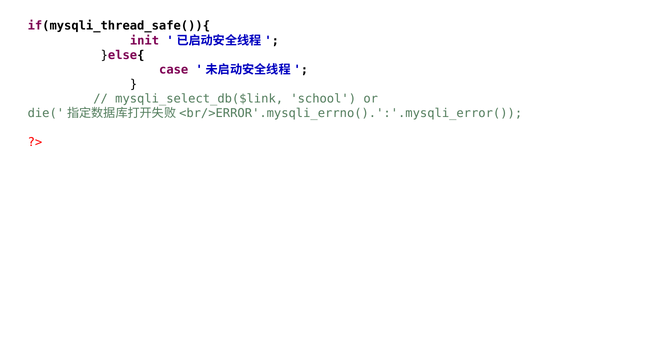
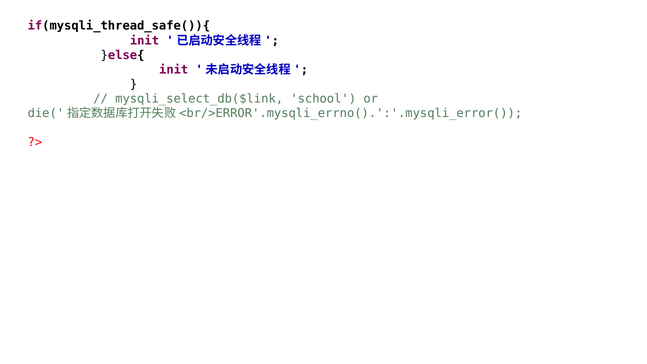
case: case -> init (174, 70)
